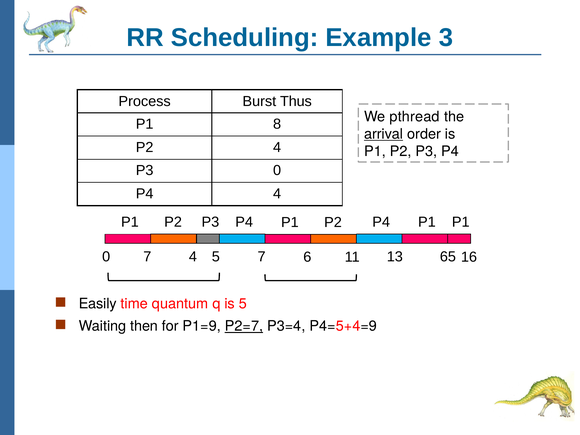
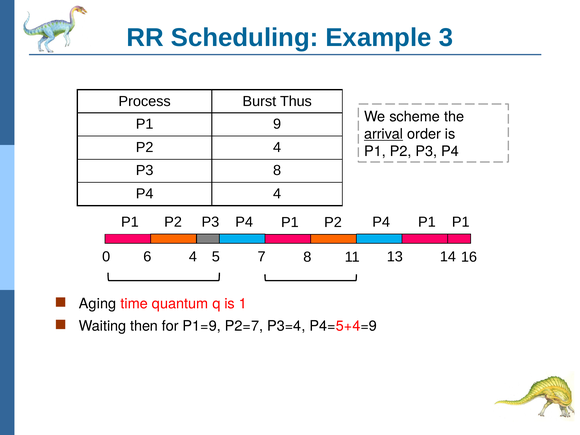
pthread: pthread -> scheme (415, 117)
8: 8 -> 9 (277, 124)
P3 0: 0 -> 8 (277, 170)
0 7: 7 -> 6 (147, 257)
7 6: 6 -> 8 (307, 257)
65: 65 -> 14 (448, 257)
Easily: Easily -> Aging (98, 304)
is 5: 5 -> 1 (243, 304)
P2=7 underline: present -> none (244, 326)
